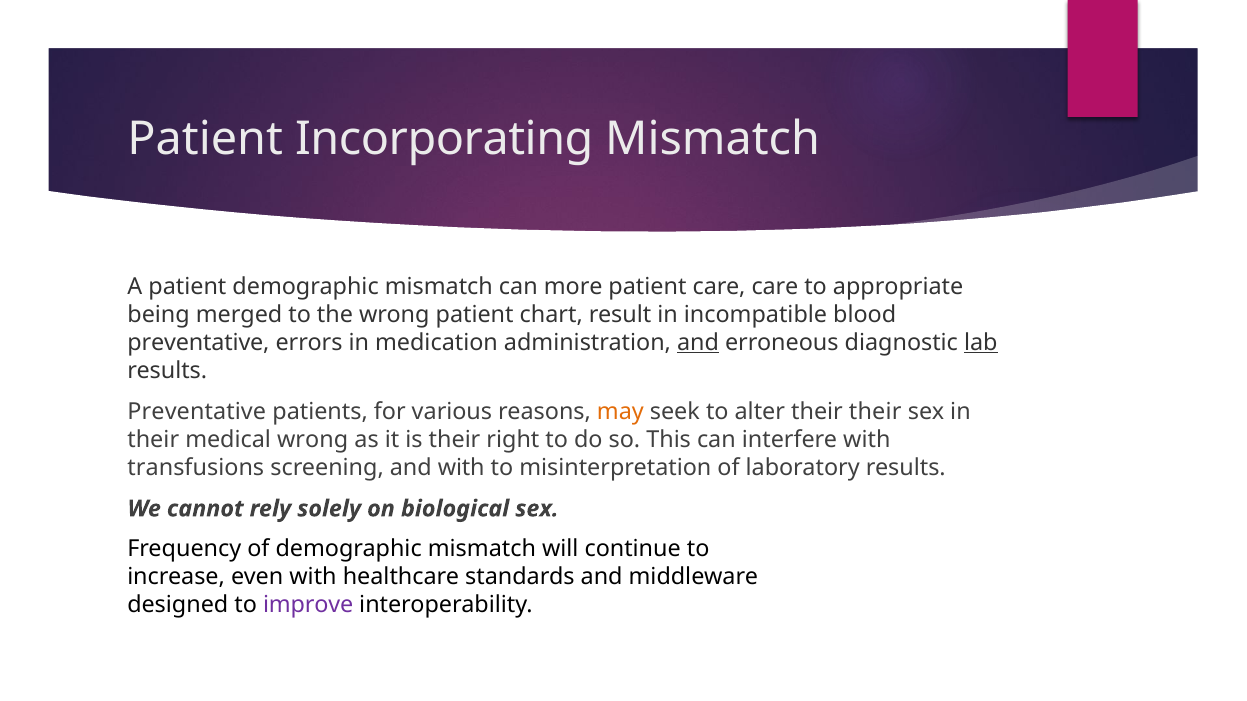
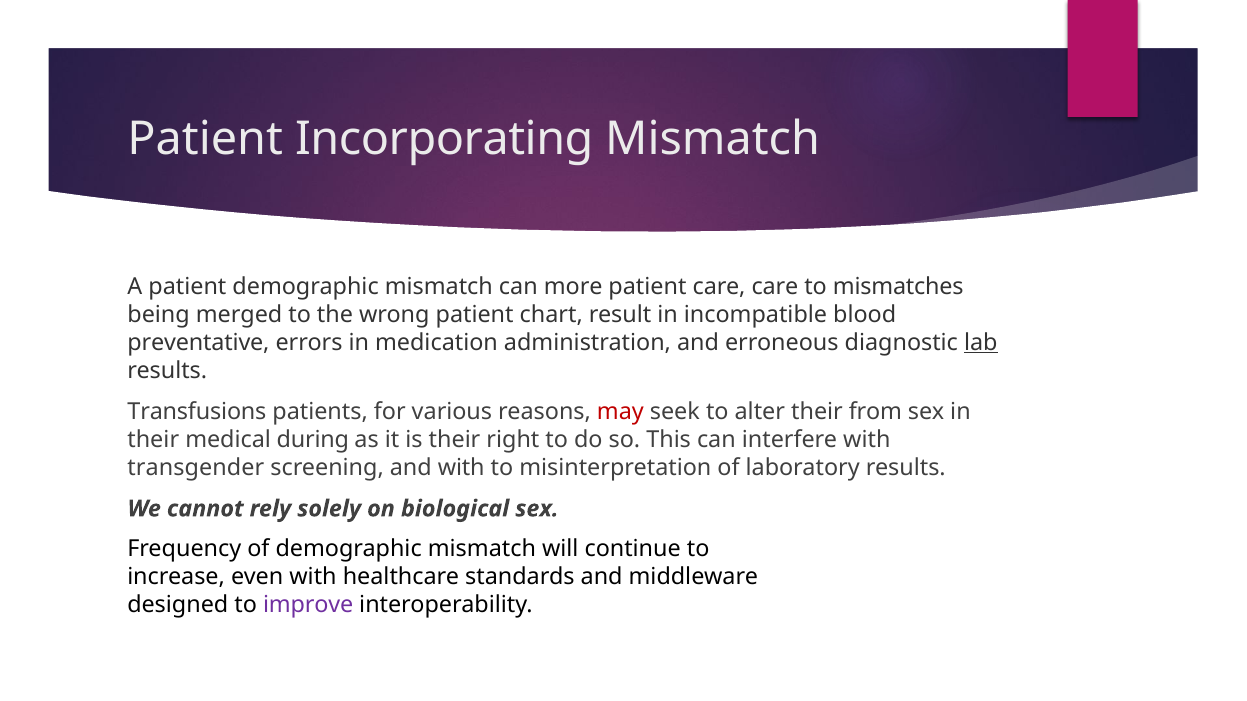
appropriate: appropriate -> mismatches (898, 287)
and underline: present -> none (698, 343)
Preventative: Preventative -> Transfusions (197, 412)
may colour: orange -> red (620, 412)
their their: their -> from (875, 412)
medical wrong: wrong -> during (313, 440)
transfusions: transfusions -> transgender (196, 468)
